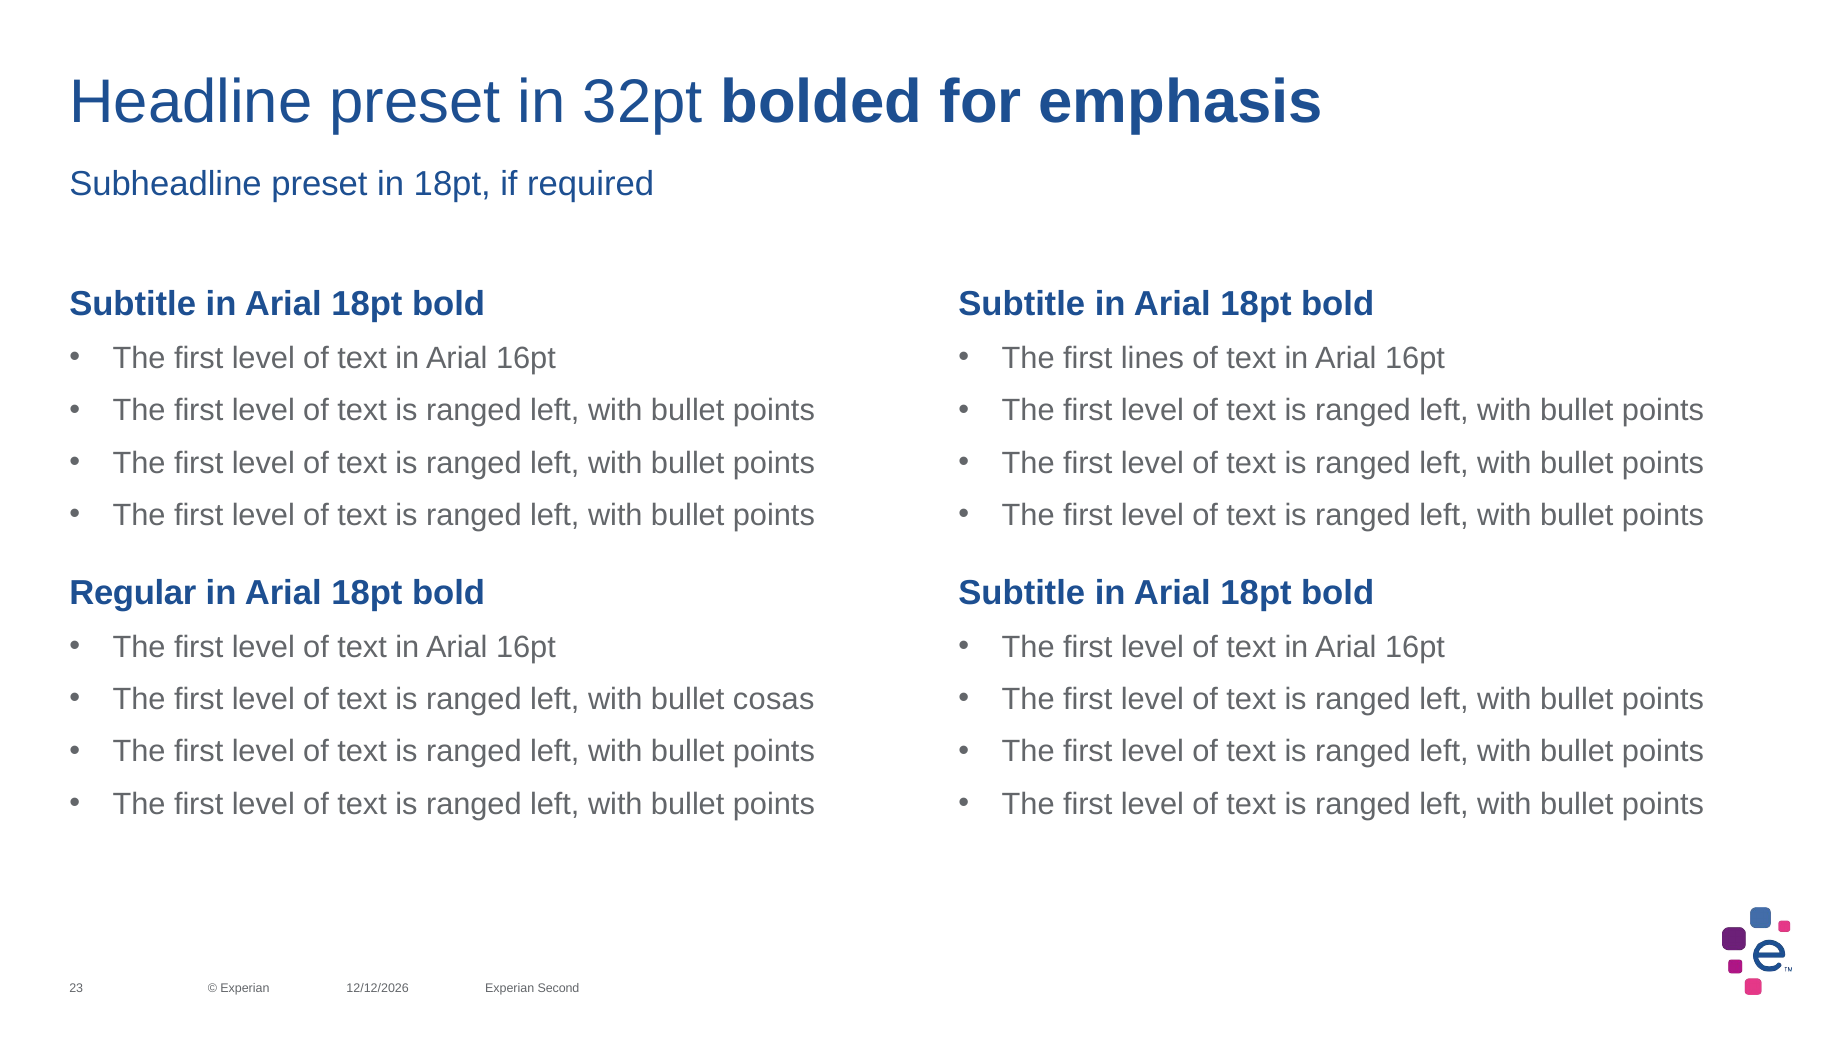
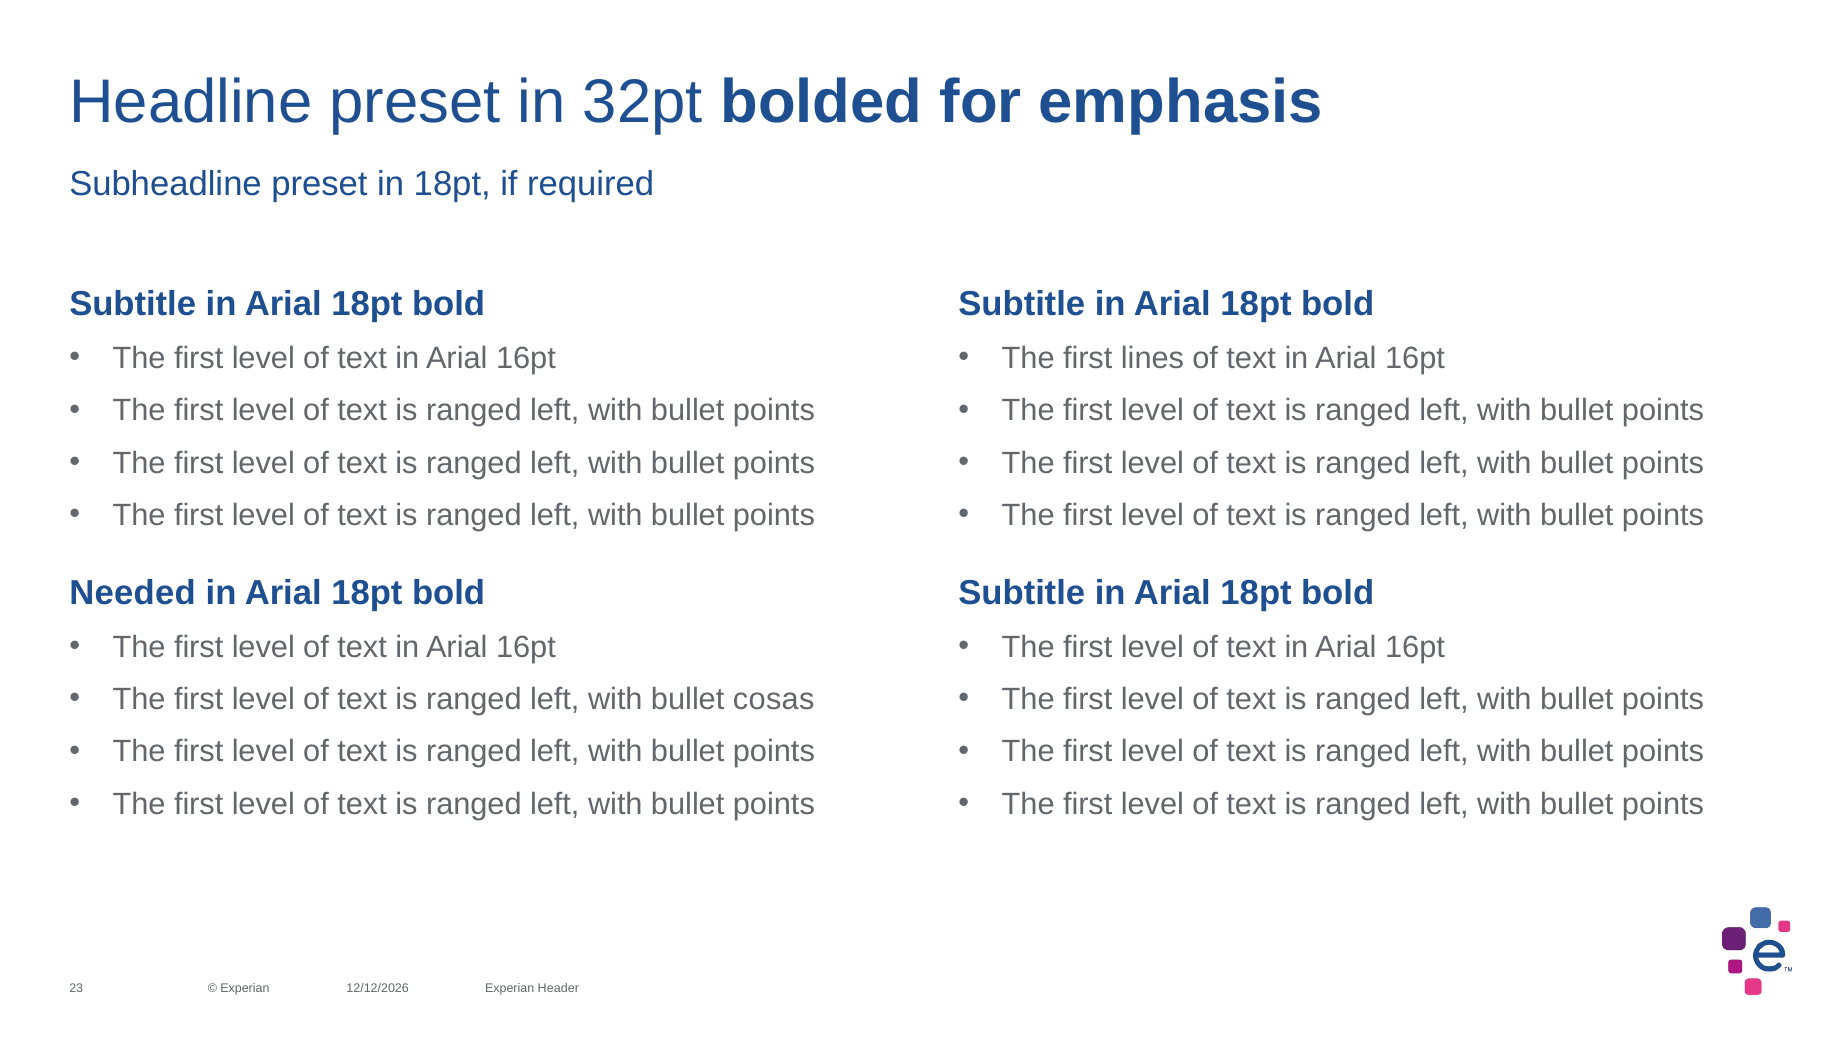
Regular: Regular -> Needed (133, 594)
Second: Second -> Header (558, 988)
